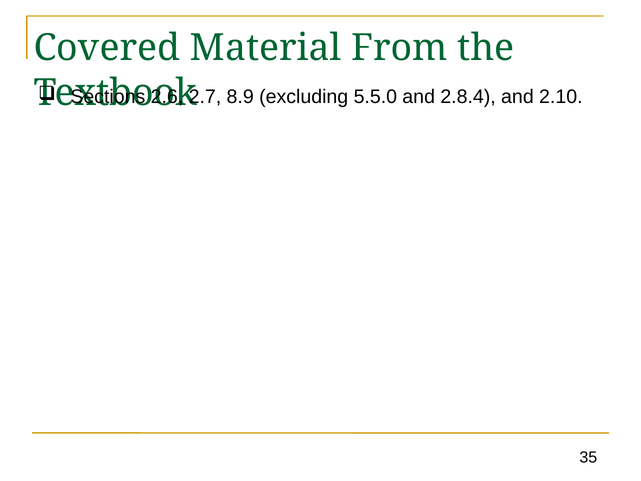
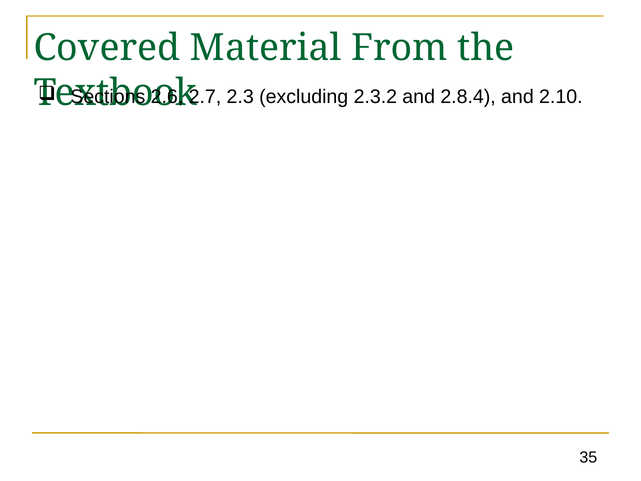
8.9: 8.9 -> 2.3 (240, 97)
5.5.0: 5.5.0 -> 2.3.2 (375, 97)
